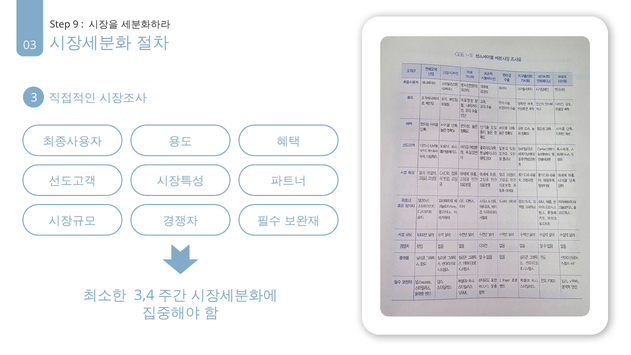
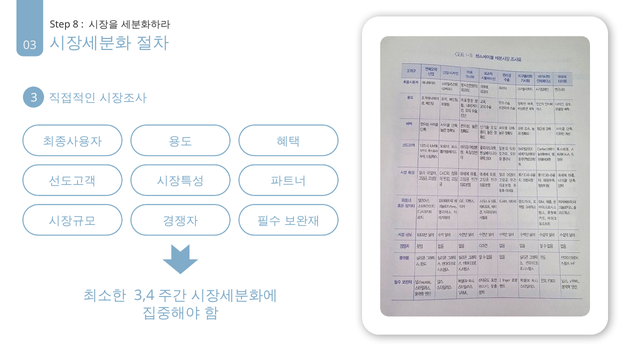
9: 9 -> 8 (76, 24)
